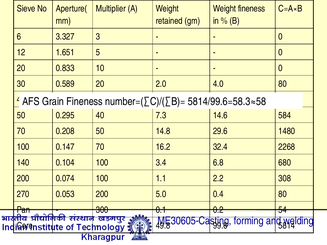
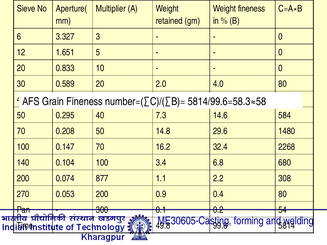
0.074 100: 100 -> 877 (102, 179)
5.0: 5.0 -> 0.9 (161, 194)
Core: Core -> Time (25, 226)
